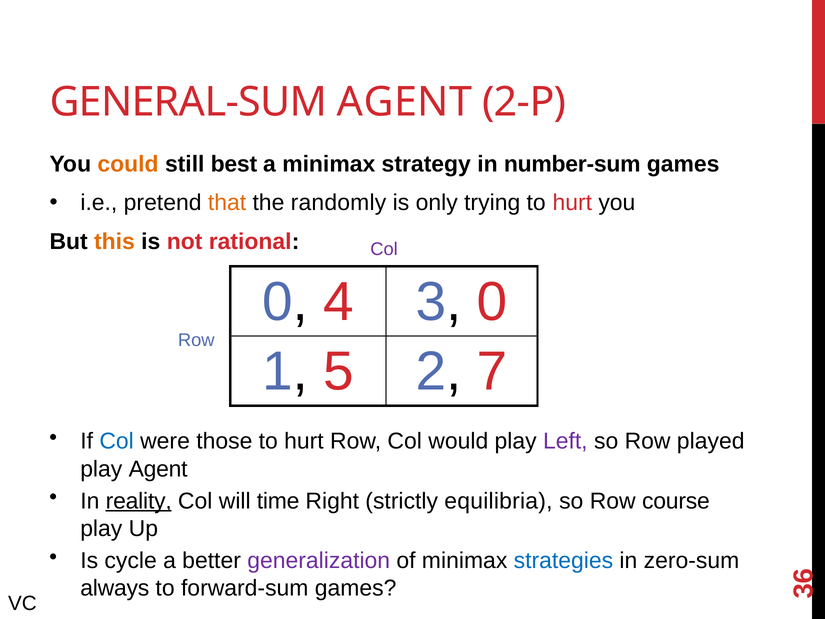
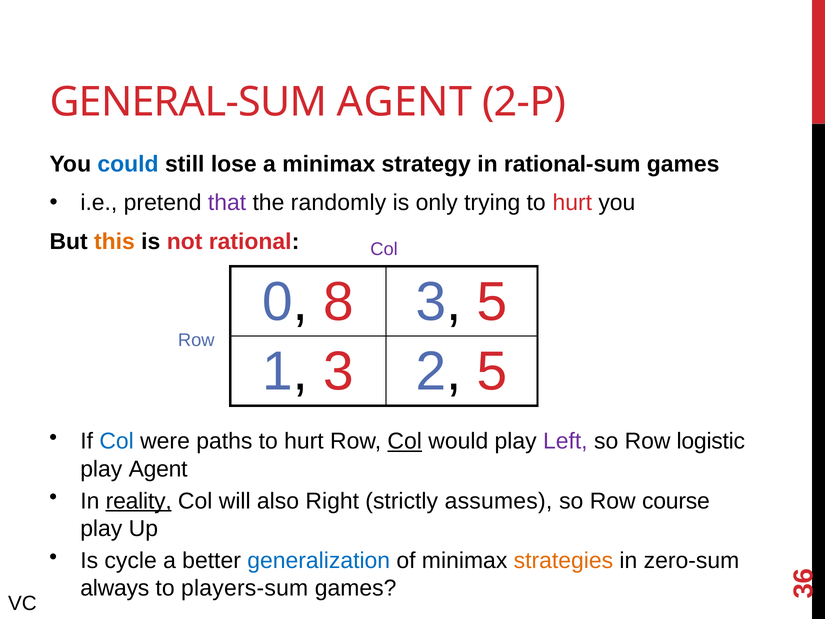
could colour: orange -> blue (128, 164)
best: best -> lose (234, 164)
number-sum: number-sum -> rational-sum (572, 164)
that colour: orange -> purple (227, 203)
4: 4 -> 8 (339, 302)
3 0: 0 -> 5 (492, 302)
1 5: 5 -> 3 (339, 372)
2 7: 7 -> 5 (492, 372)
those: those -> paths (224, 441)
Col underline: none -> present (405, 441)
played: played -> logistic (711, 441)
time: time -> also (278, 501)
equilibria: equilibria -> assumes (498, 501)
generalization colour: purple -> blue (319, 560)
strategies colour: blue -> orange (563, 560)
forward-sum: forward-sum -> players-sum (245, 588)
